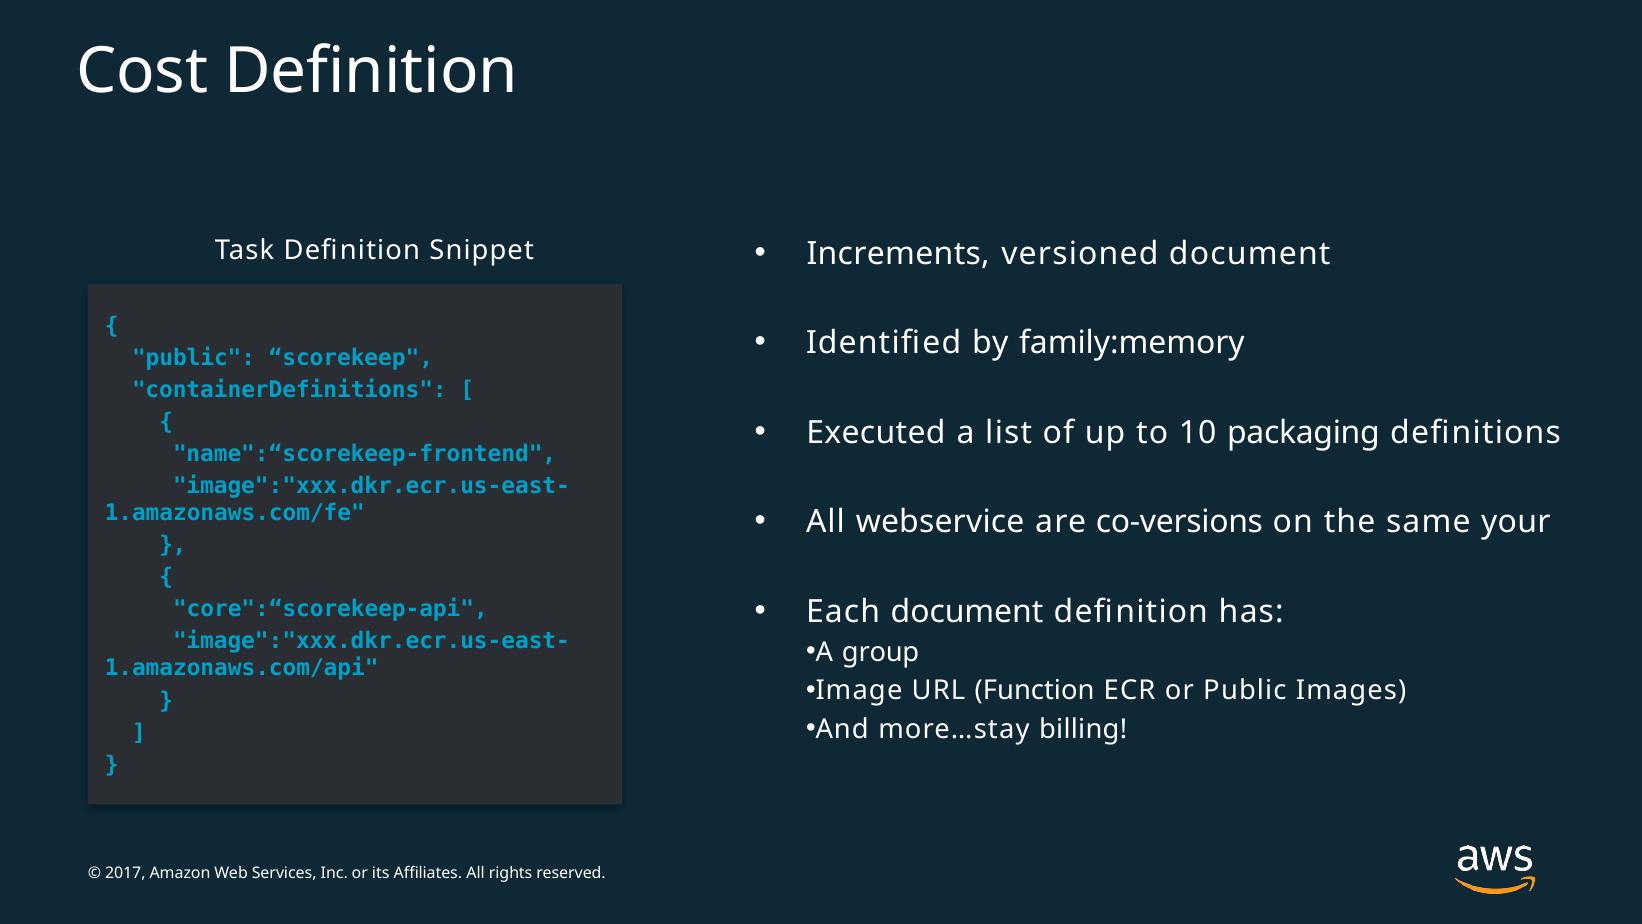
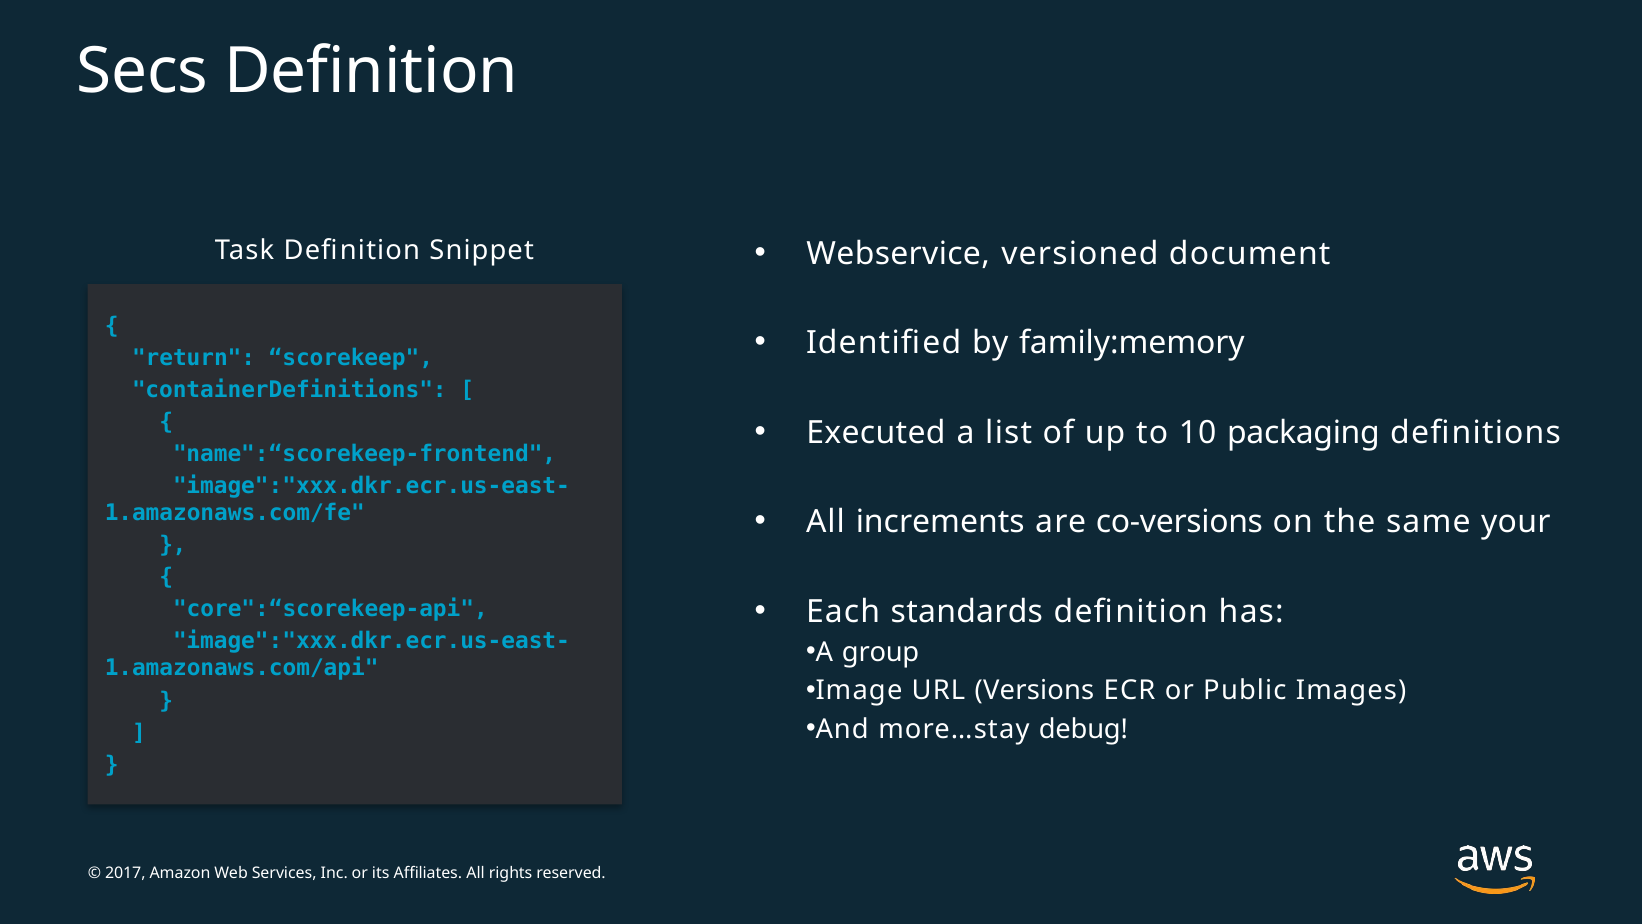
Cost: Cost -> Secs (142, 72)
Increments: Increments -> Webservice (898, 253)
public: public -> return (194, 357)
webservice: webservice -> increments (940, 522)
Each document: document -> standards (967, 611)
Function: Function -> Versions (1035, 690)
billing: billing -> debug (1083, 729)
